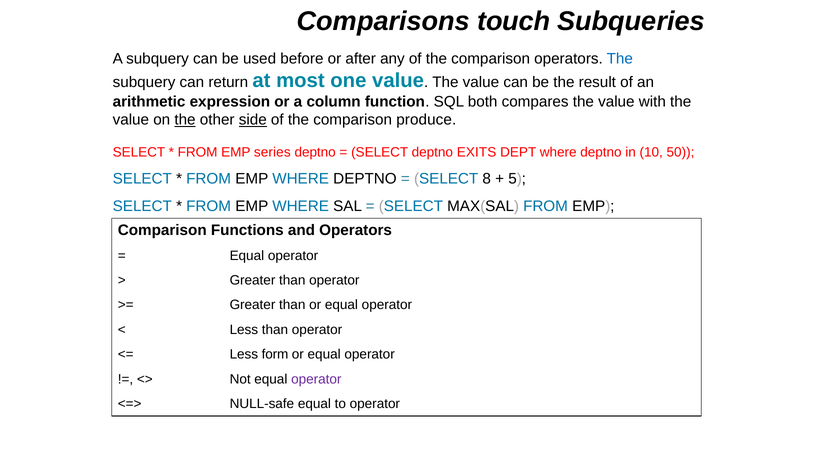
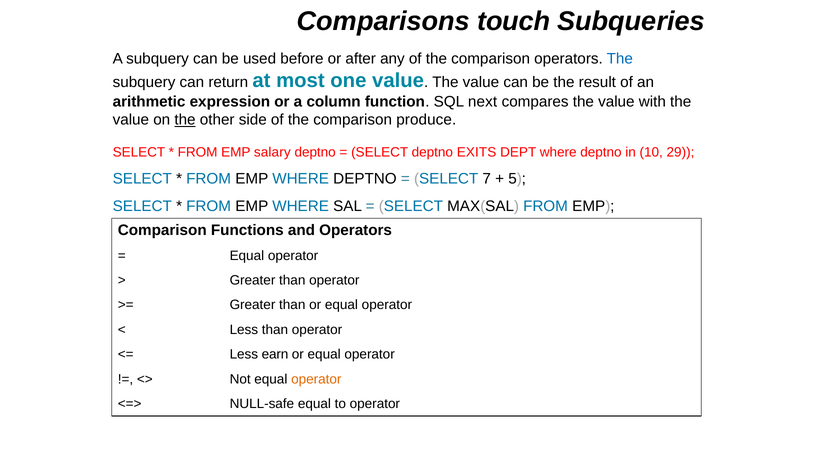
both: both -> next (483, 102)
side underline: present -> none (253, 120)
series: series -> salary (272, 152)
50: 50 -> 29 (680, 152)
8: 8 -> 7 (487, 179)
form: form -> earn (275, 355)
operator colour: purple -> orange (316, 379)
